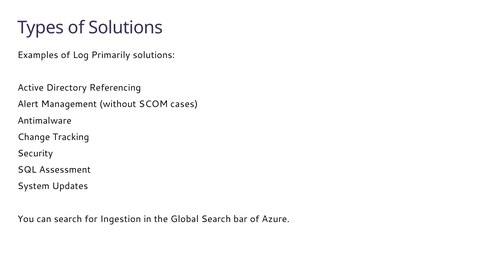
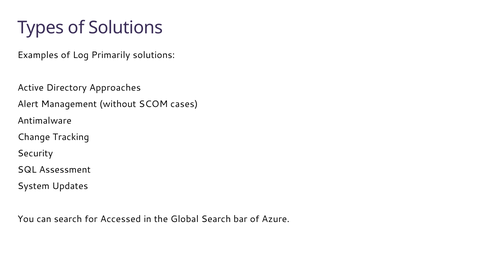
Referencing: Referencing -> Approaches (115, 88)
Ingestion: Ingestion -> Accessed (121, 219)
